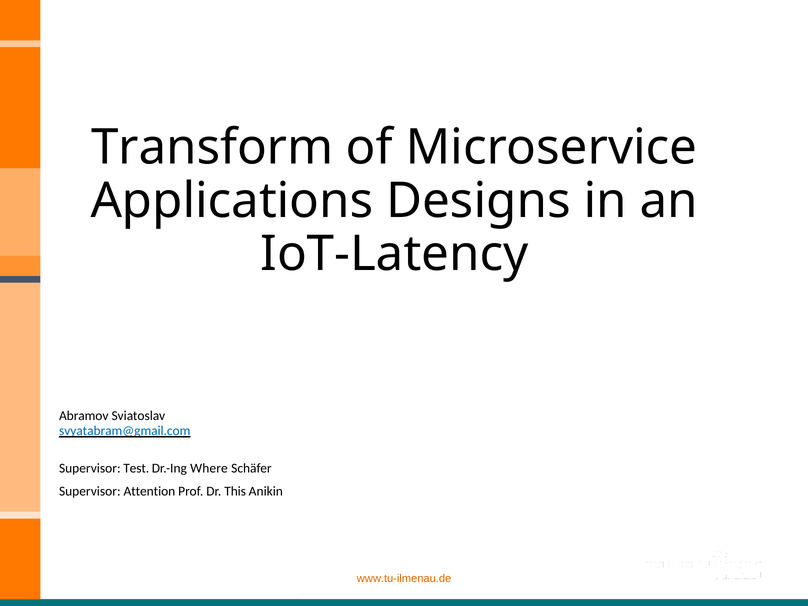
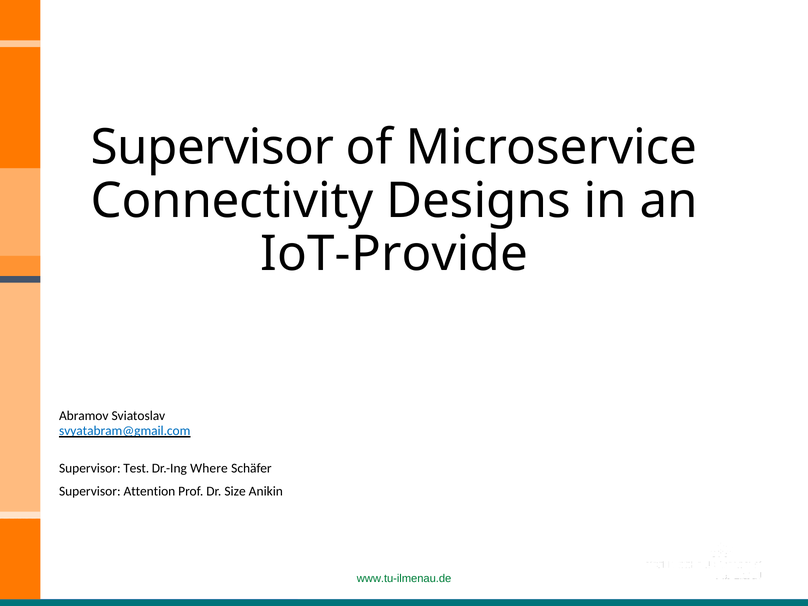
Transform: Transform -> Supervisor (212, 147)
Applications: Applications -> Connectivity (232, 201)
IoT-Latency: IoT-Latency -> IoT-Provide (394, 254)
This: This -> Size (235, 491)
www.tu-ilmenau.de colour: orange -> green (404, 579)
